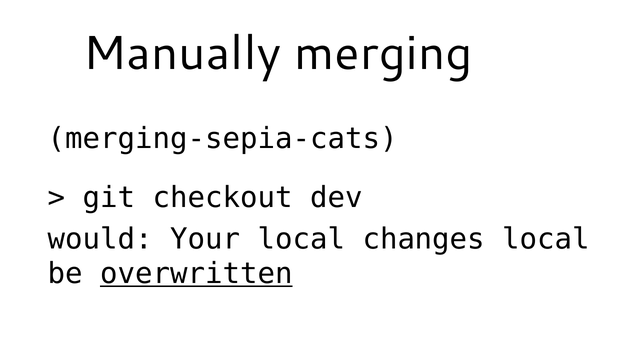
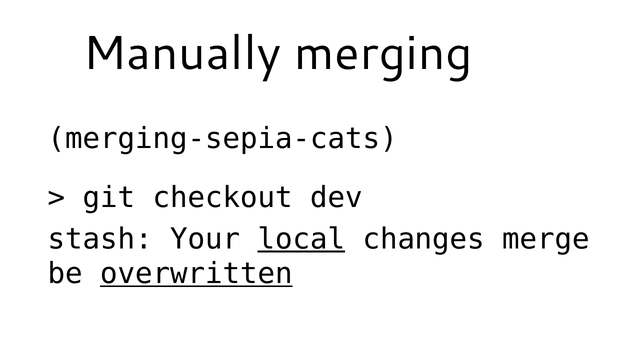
would: would -> stash (100, 239)
local underline: none -> present (301, 239)
changes local: local -> merge (546, 239)
